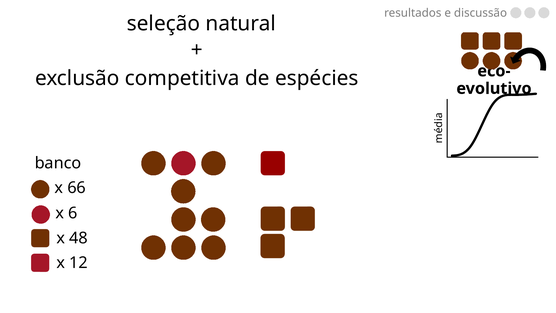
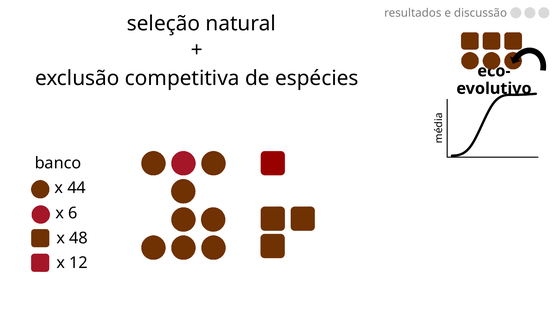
66: 66 -> 44 (77, 188)
